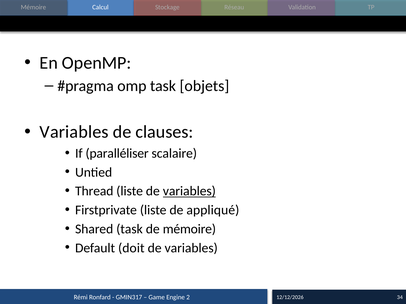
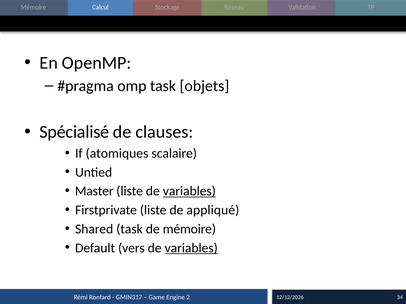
Variables: Variables -> Spécialisé (74, 132)
paralléliser: paralléliser -> atomiques (117, 154)
Thread: Thread -> Master (94, 191)
doit: doit -> vers (131, 248)
variables underline: none -> present (191, 248)
